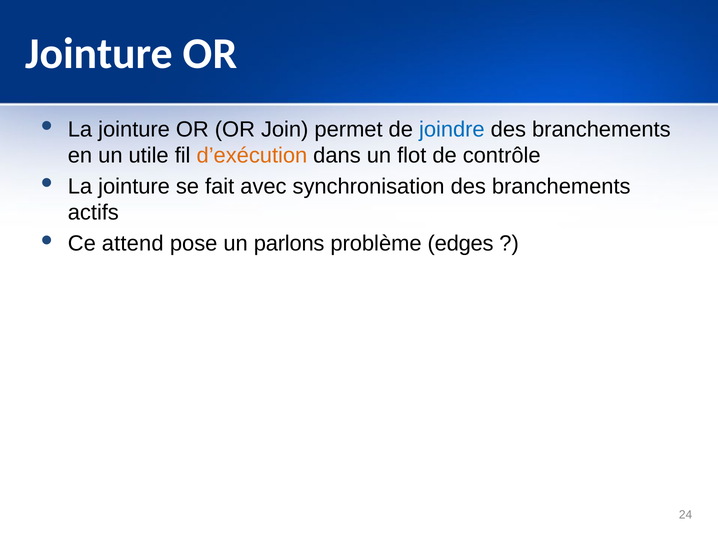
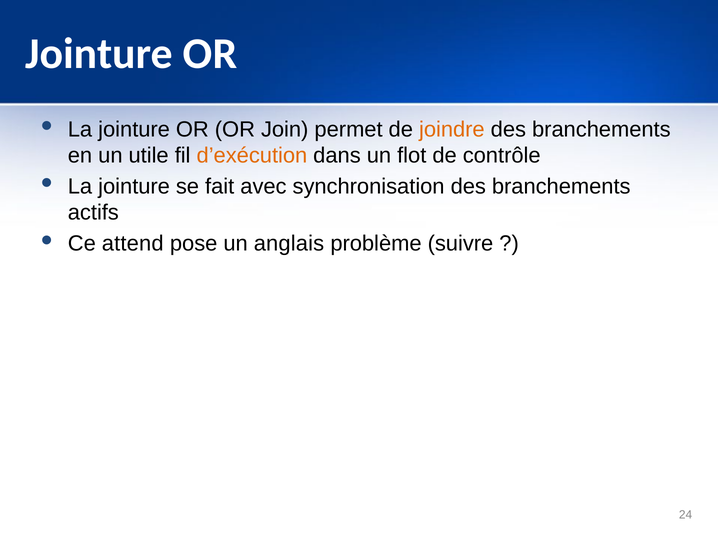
joindre colour: blue -> orange (452, 129)
parlons: parlons -> anglais (289, 243)
edges: edges -> suivre (460, 243)
